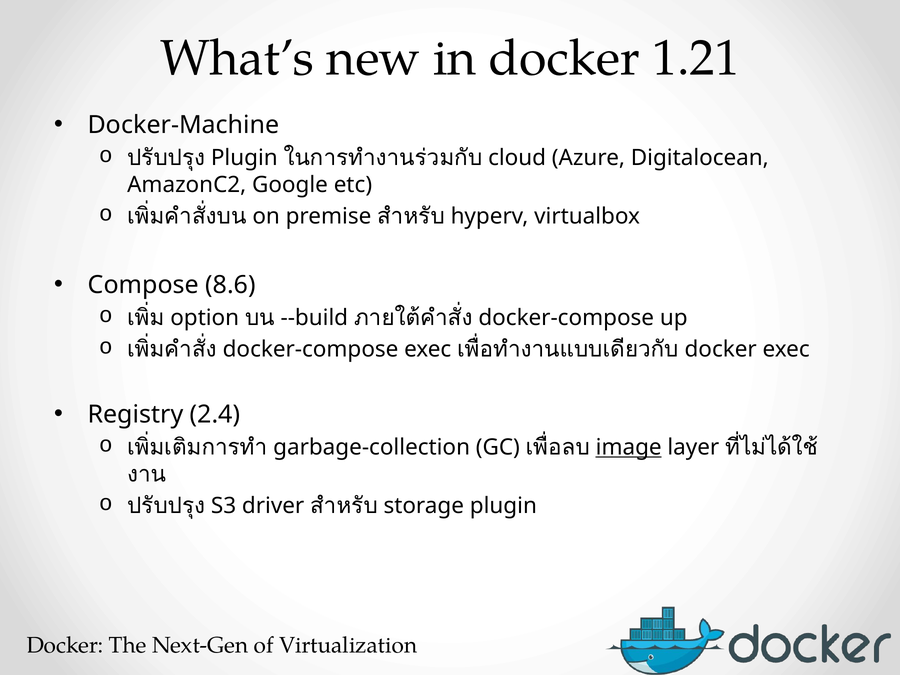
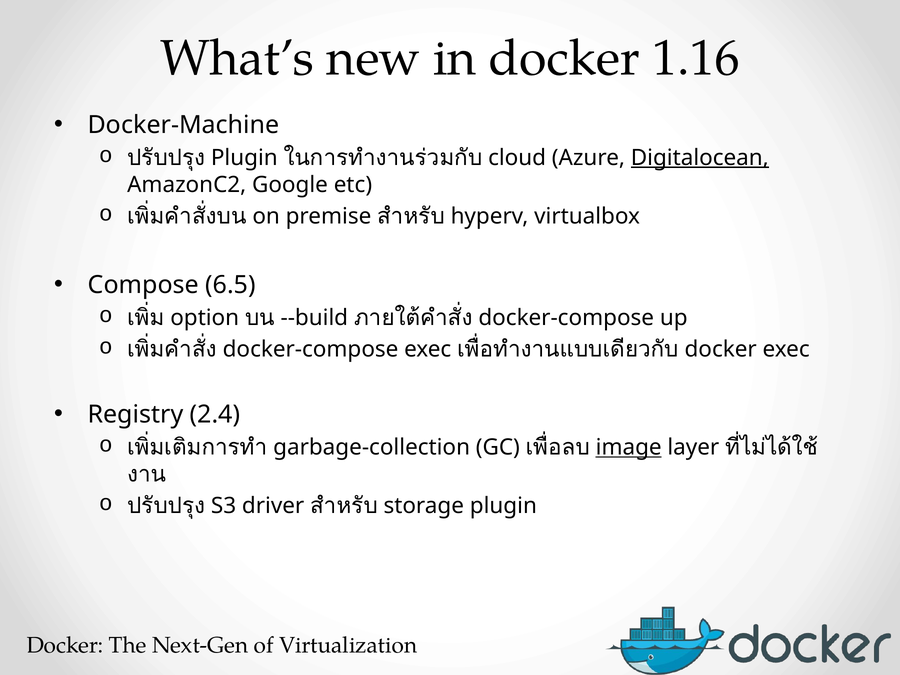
1.21: 1.21 -> 1.16 (696, 58)
Digitalocean underline: none -> present (700, 158)
8.6: 8.6 -> 6.5 (230, 285)
